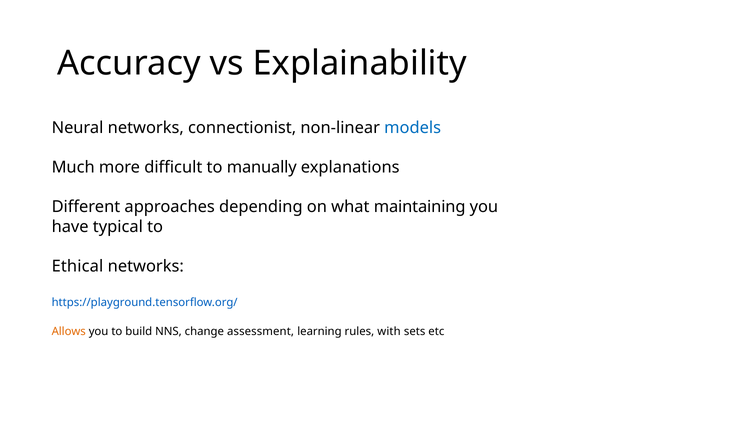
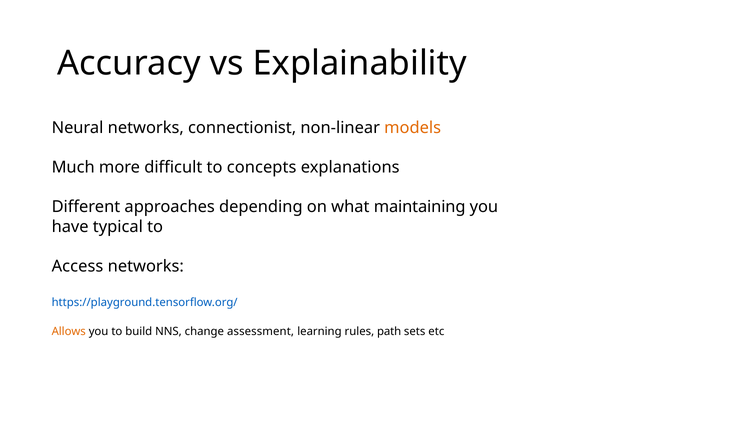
models colour: blue -> orange (413, 128)
manually: manually -> concepts (262, 168)
Ethical: Ethical -> Access (77, 266)
with: with -> path (389, 331)
